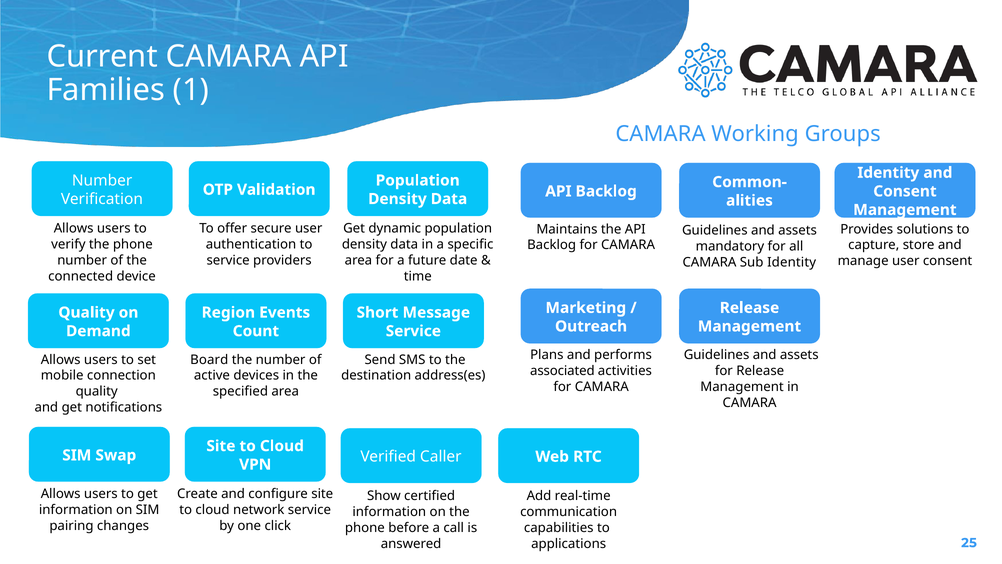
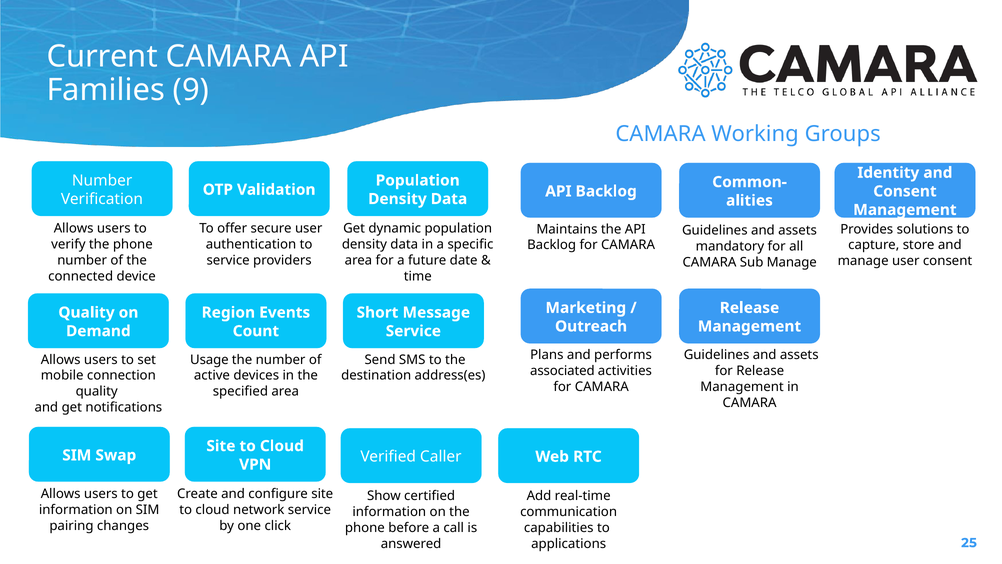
1: 1 -> 9 (191, 90)
Sub Identity: Identity -> Manage (792, 262)
Board: Board -> Usage (209, 360)
